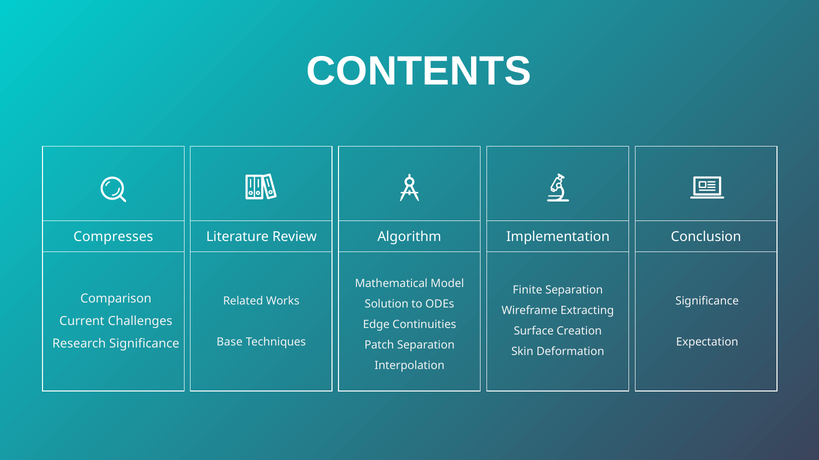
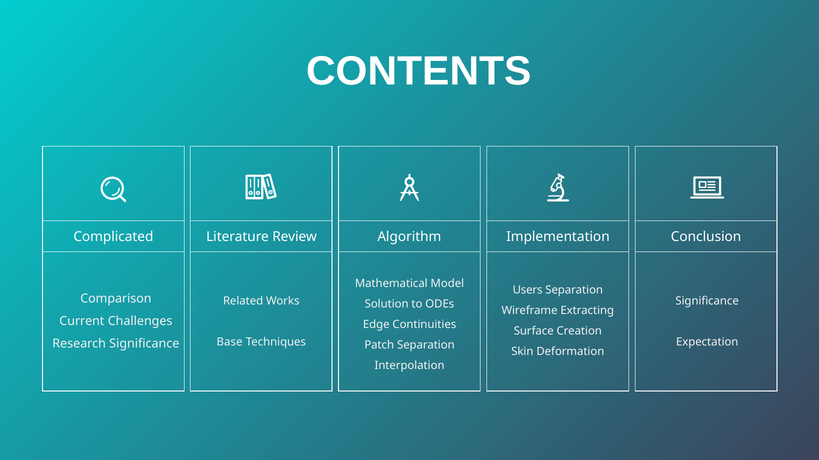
Compresses: Compresses -> Complicated (113, 237)
Finite: Finite -> Users (528, 290)
